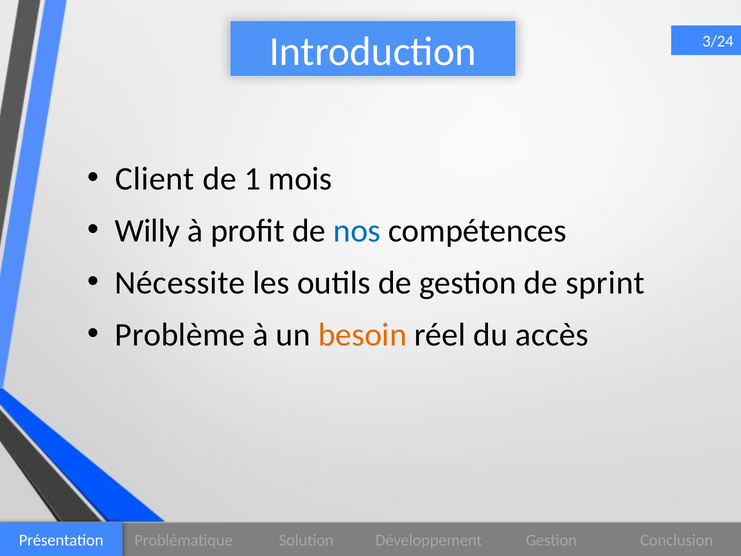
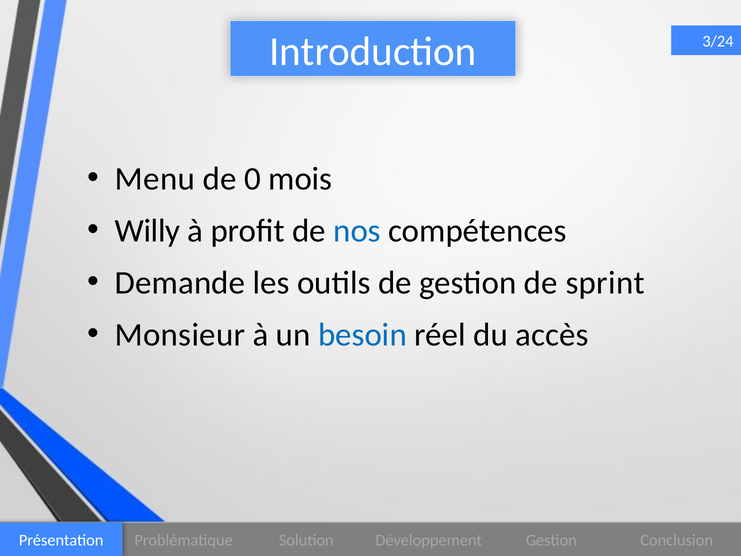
Client: Client -> Menu (155, 179)
1: 1 -> 0 (252, 179)
Nécessite: Nécessite -> Demande (180, 283)
Problème: Problème -> Monsieur (180, 334)
besoin colour: orange -> blue (362, 334)
